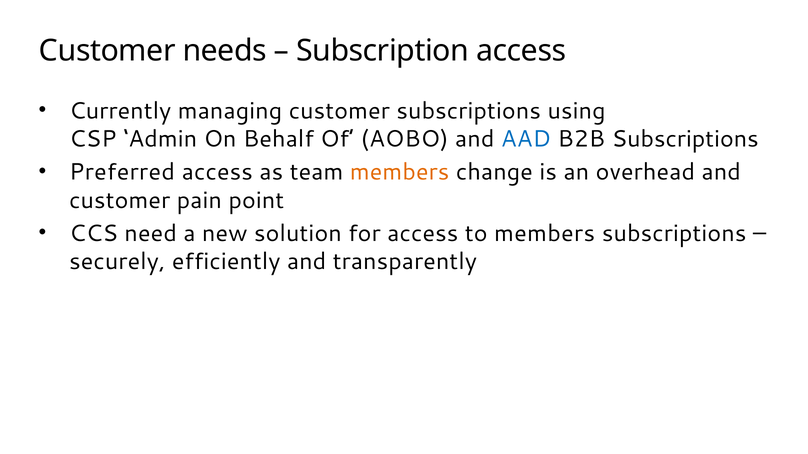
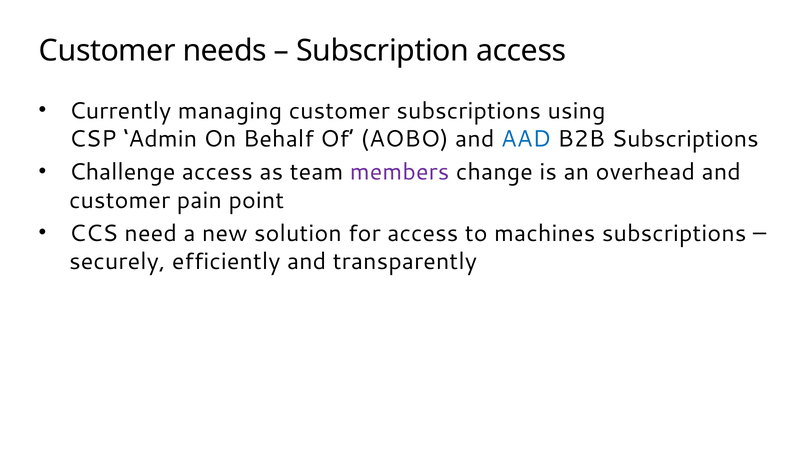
Preferred: Preferred -> Challenge (122, 172)
members colour: orange -> purple (400, 172)
to members: members -> machines (545, 234)
